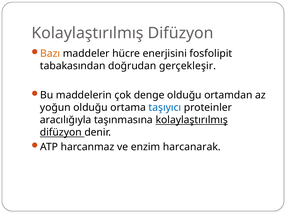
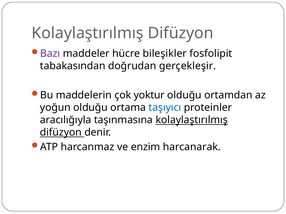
Bazı colour: orange -> purple (50, 54)
enerjisini: enerjisini -> bileşikler (165, 54)
denge: denge -> yoktur (149, 95)
